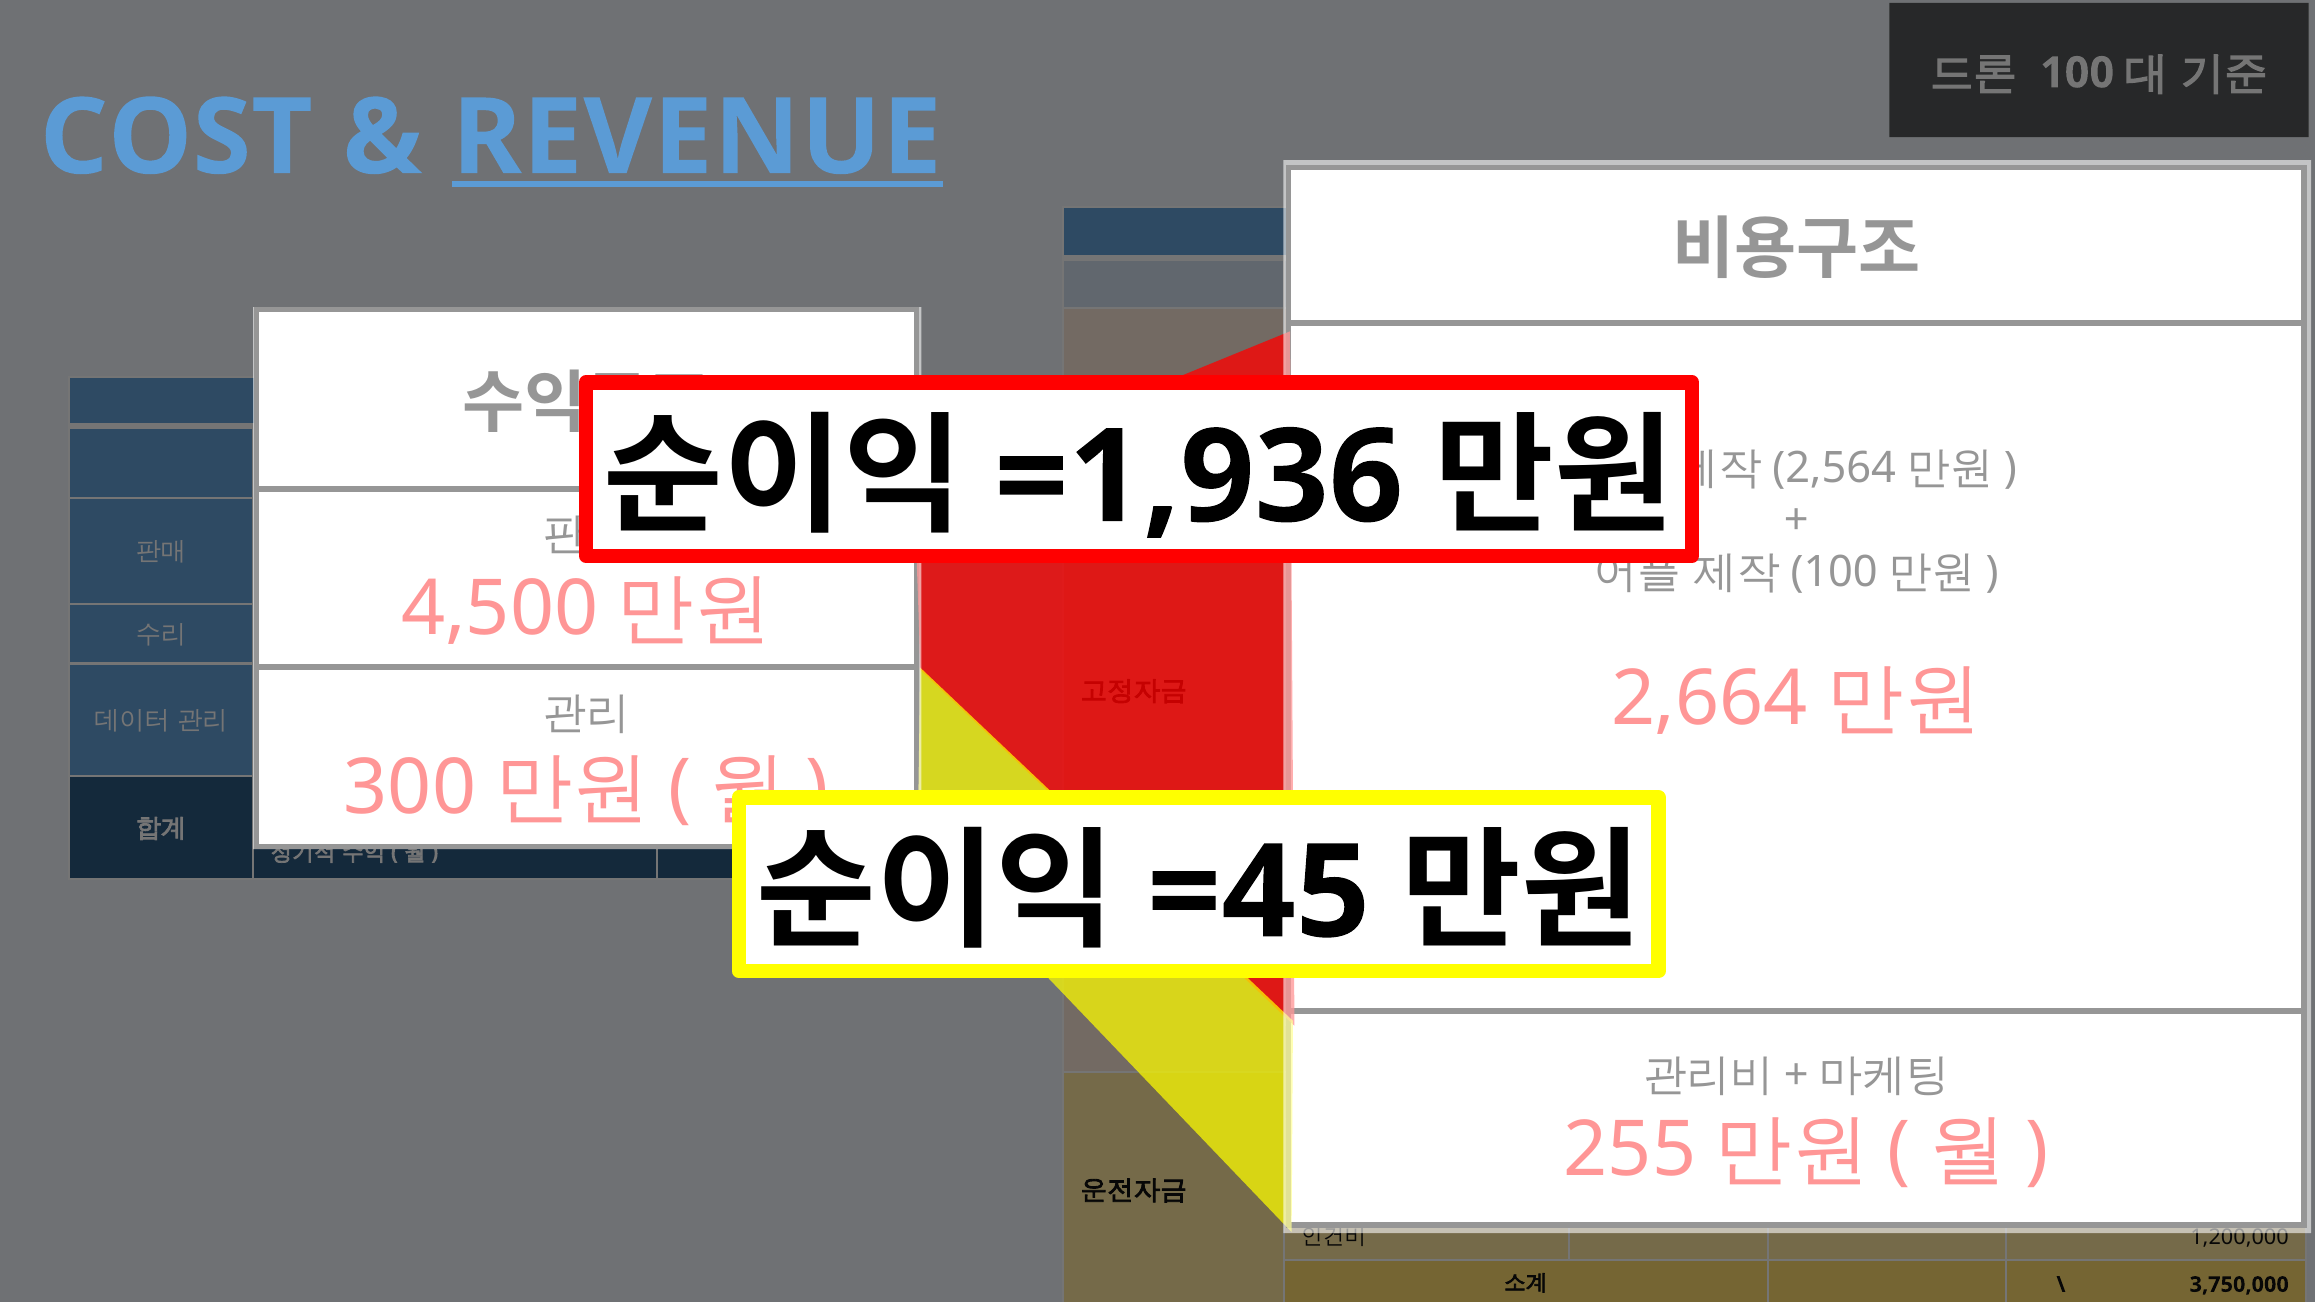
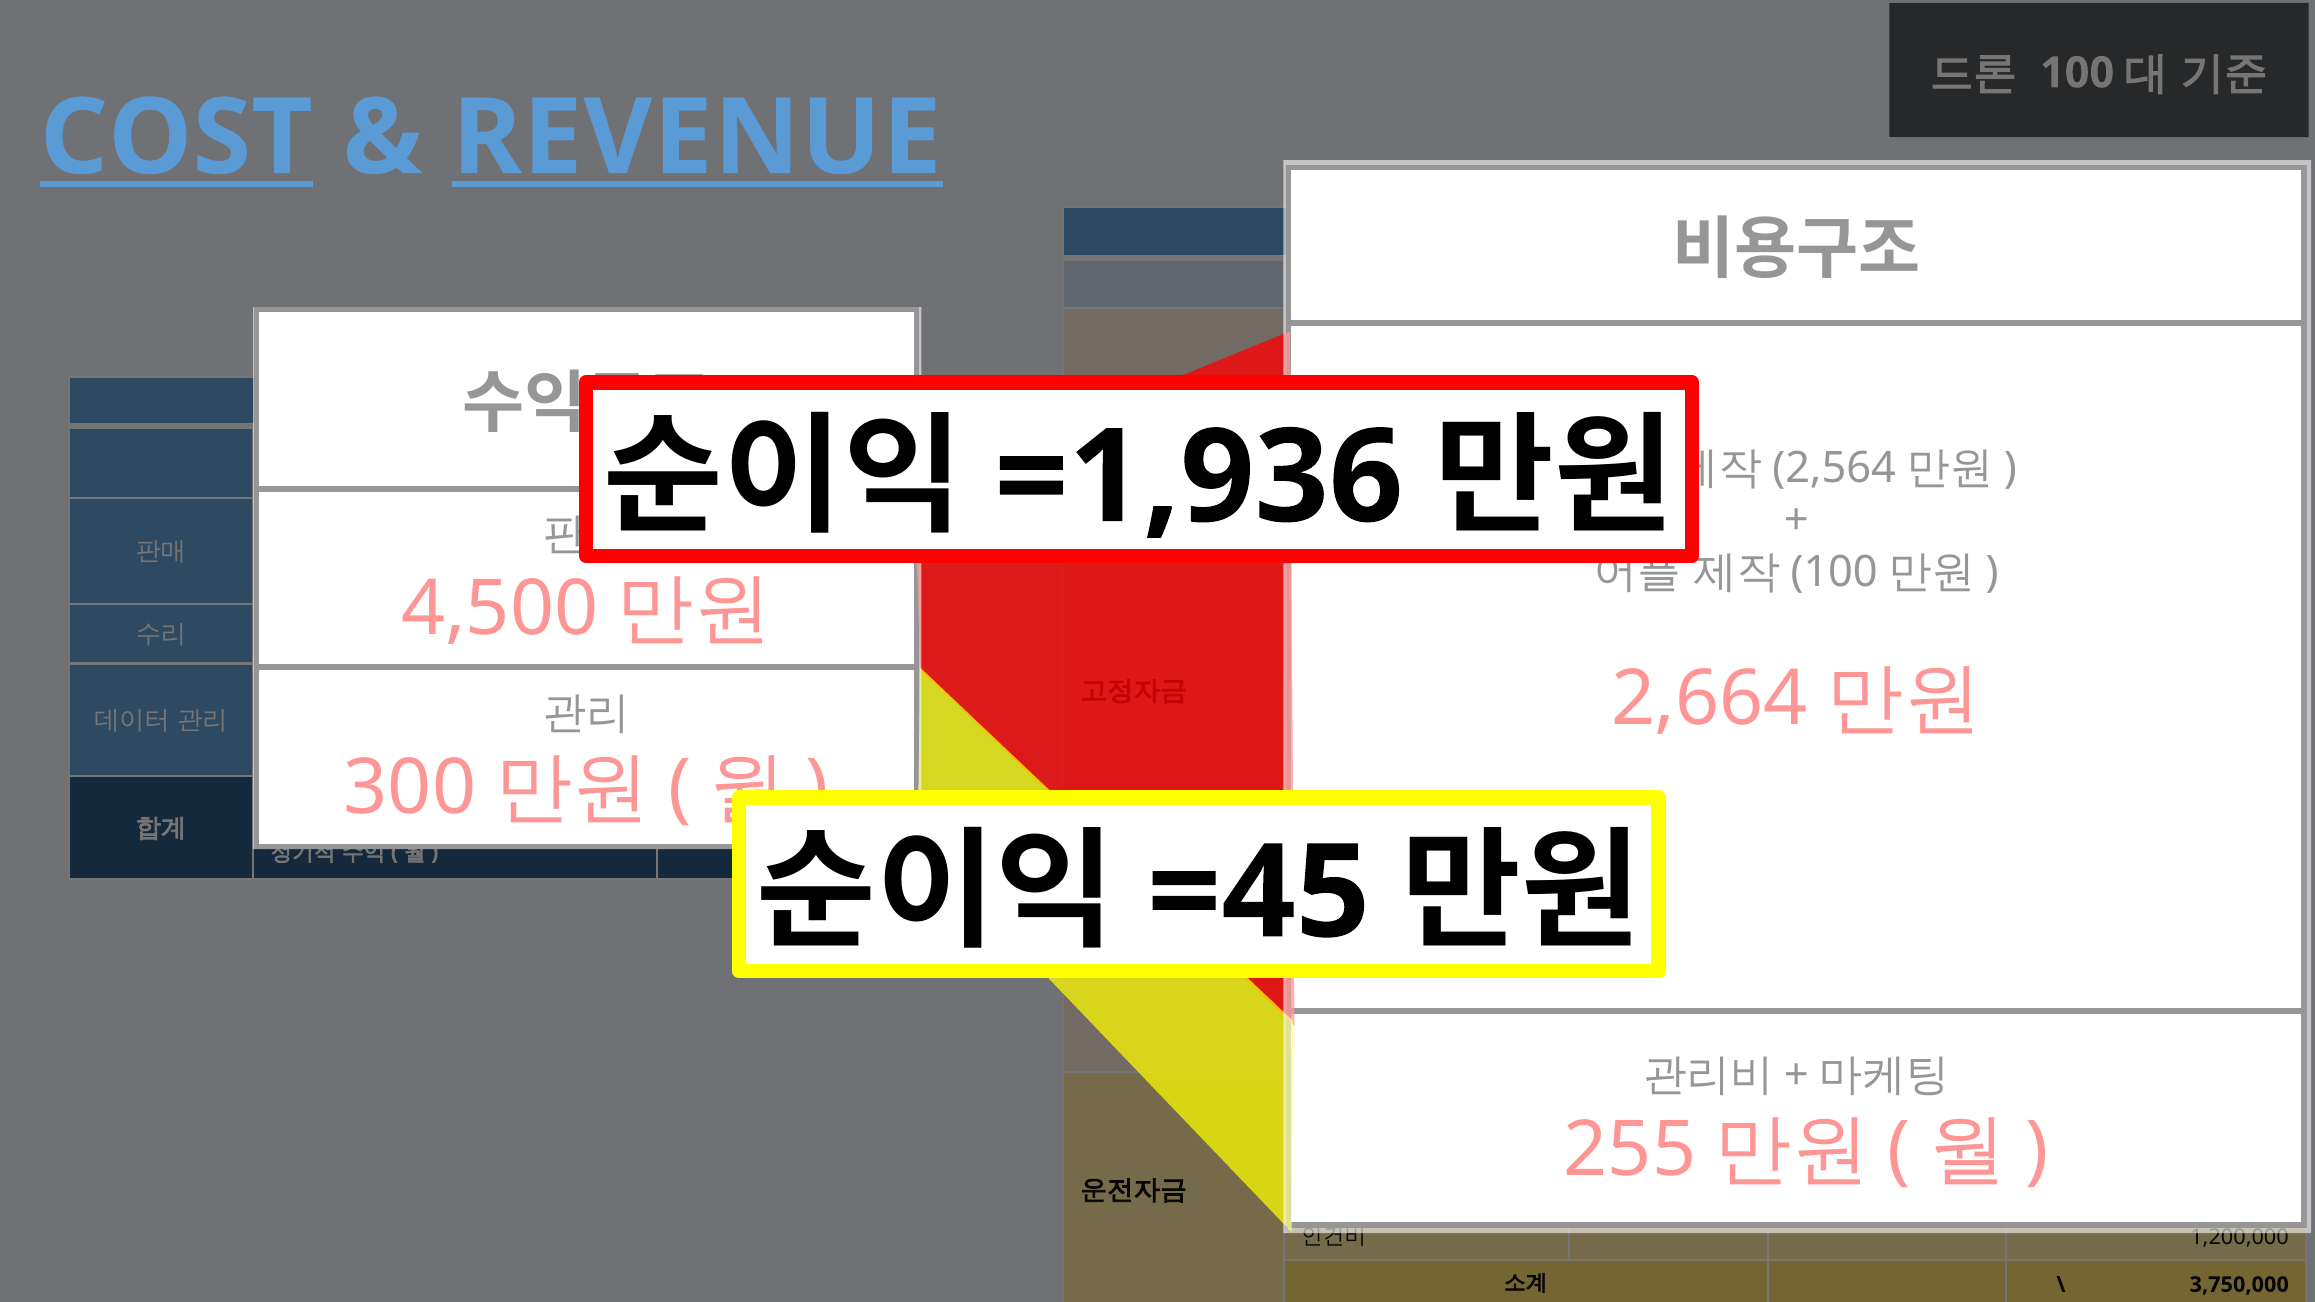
COST underline: none -> present (176, 138)
